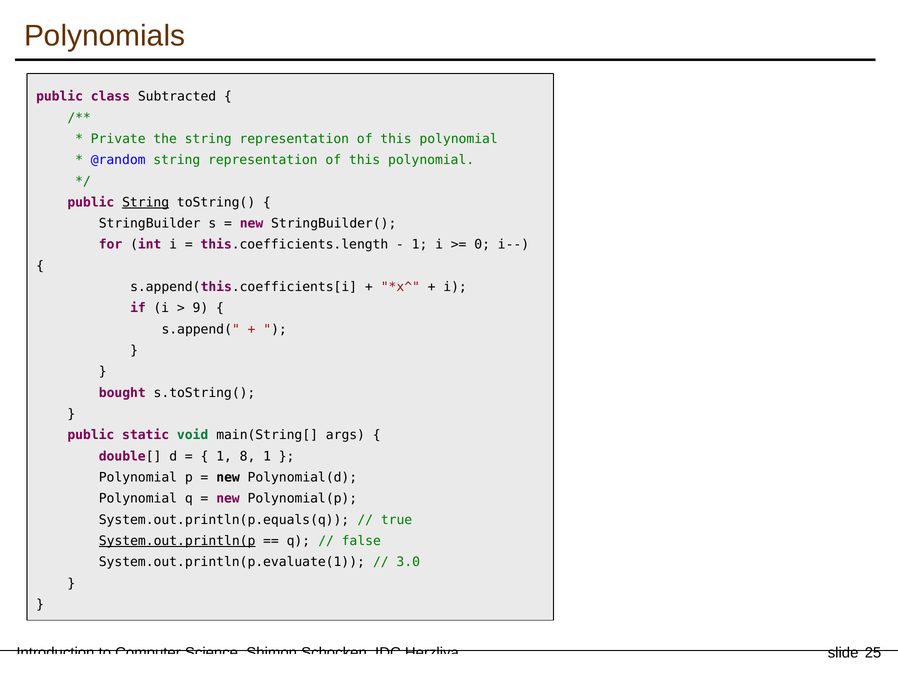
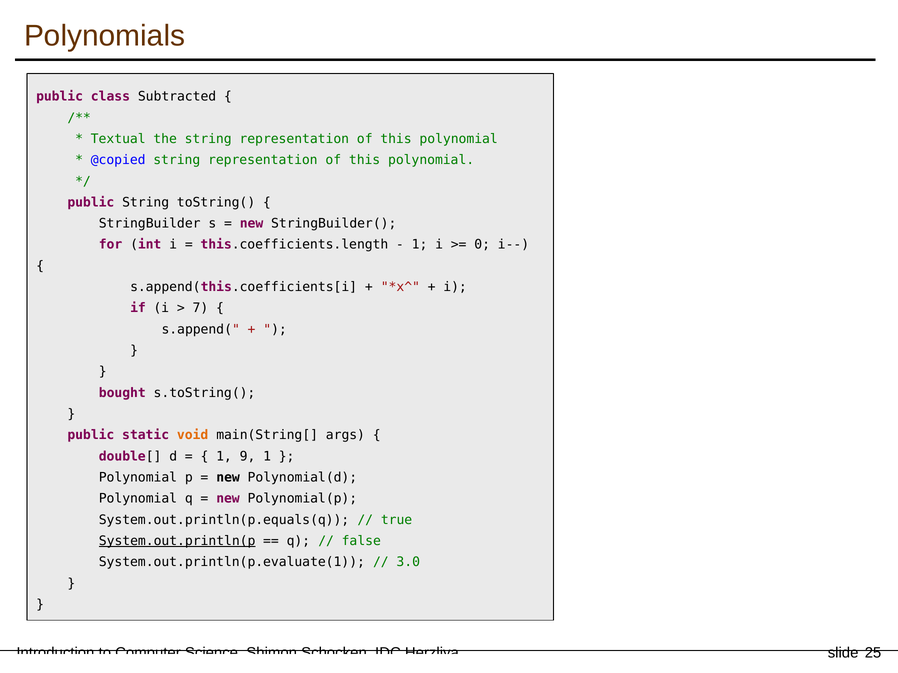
Private: Private -> Textual (118, 139)
@random: @random -> @copied (118, 160)
String underline: present -> none (146, 203)
9: 9 -> 7 (200, 308)
void colour: green -> orange (193, 435)
8: 8 -> 9 (248, 457)
